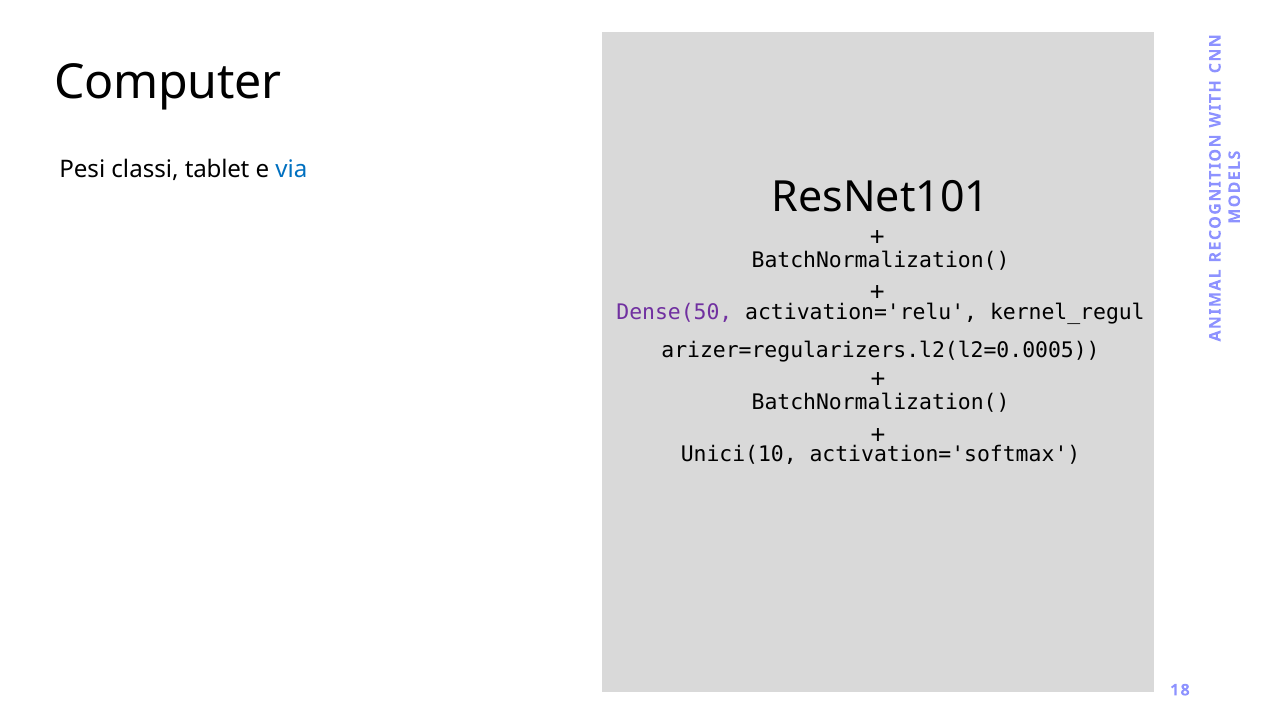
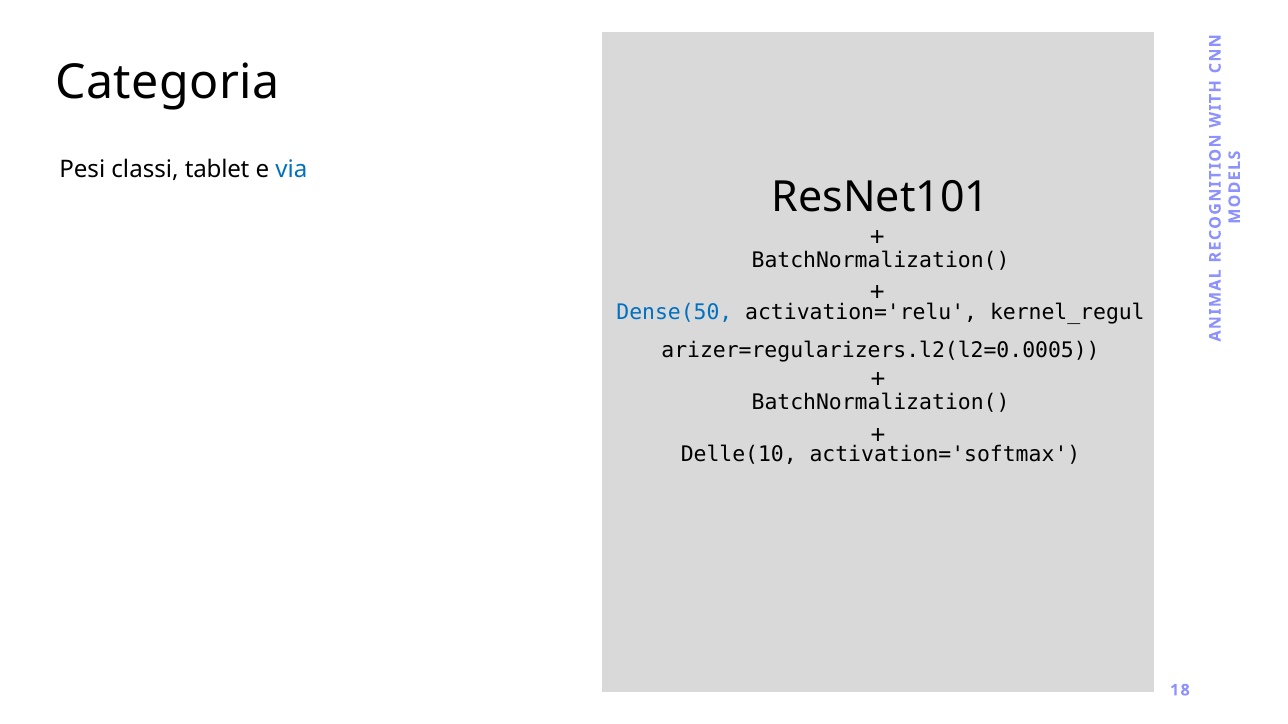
Computer: Computer -> Categoria (168, 82)
Dense(50 colour: purple -> blue (674, 312)
Unici(10: Unici(10 -> Delle(10 (739, 455)
